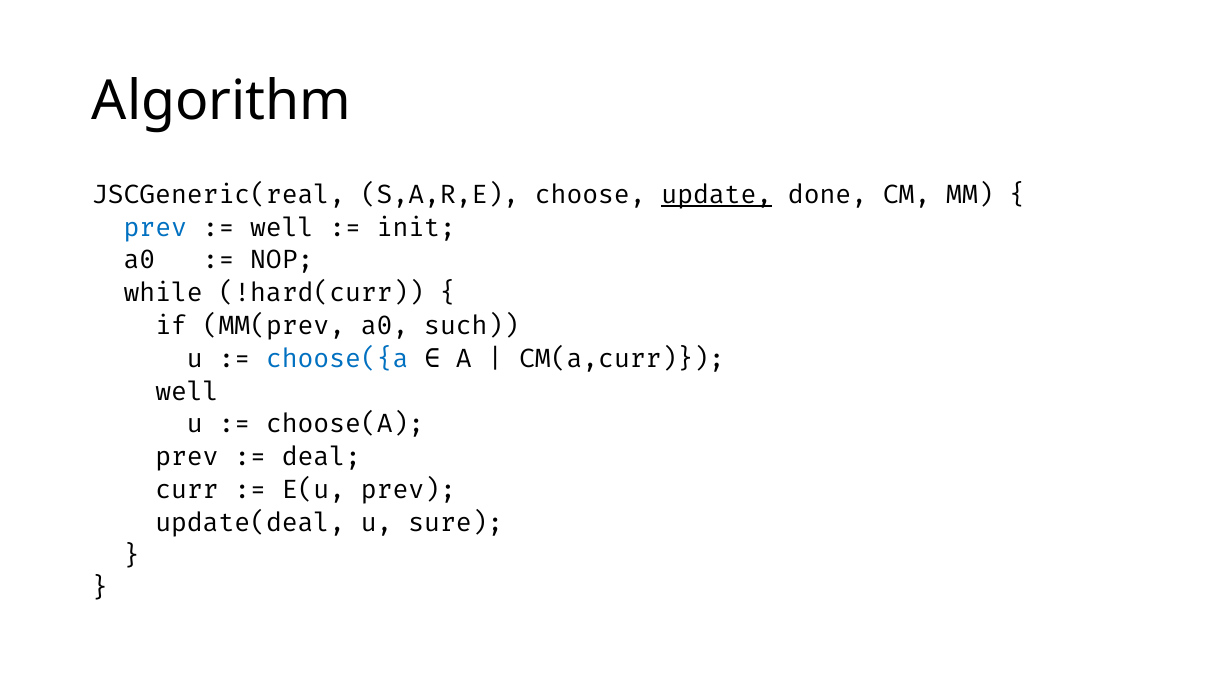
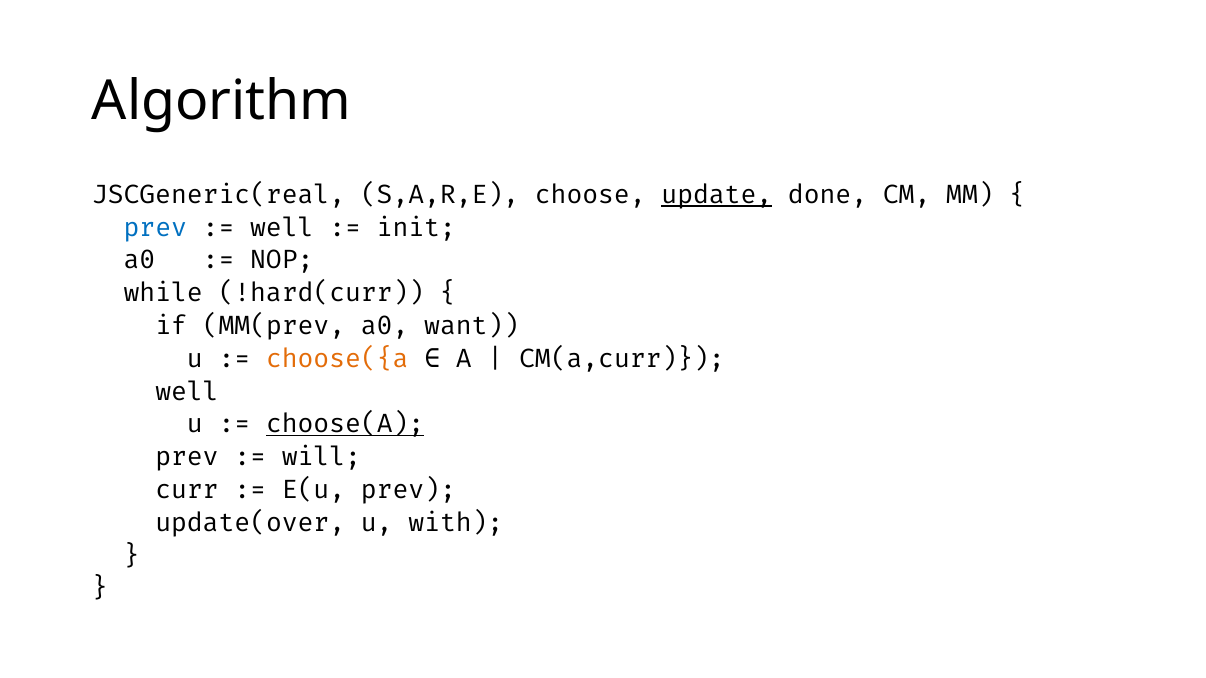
such: such -> want (472, 326)
choose({a colour: blue -> orange (337, 359)
choose(A underline: none -> present (345, 424)
deal: deal -> will (321, 457)
update(deal: update(deal -> update(over (250, 523)
sure: sure -> with (456, 523)
